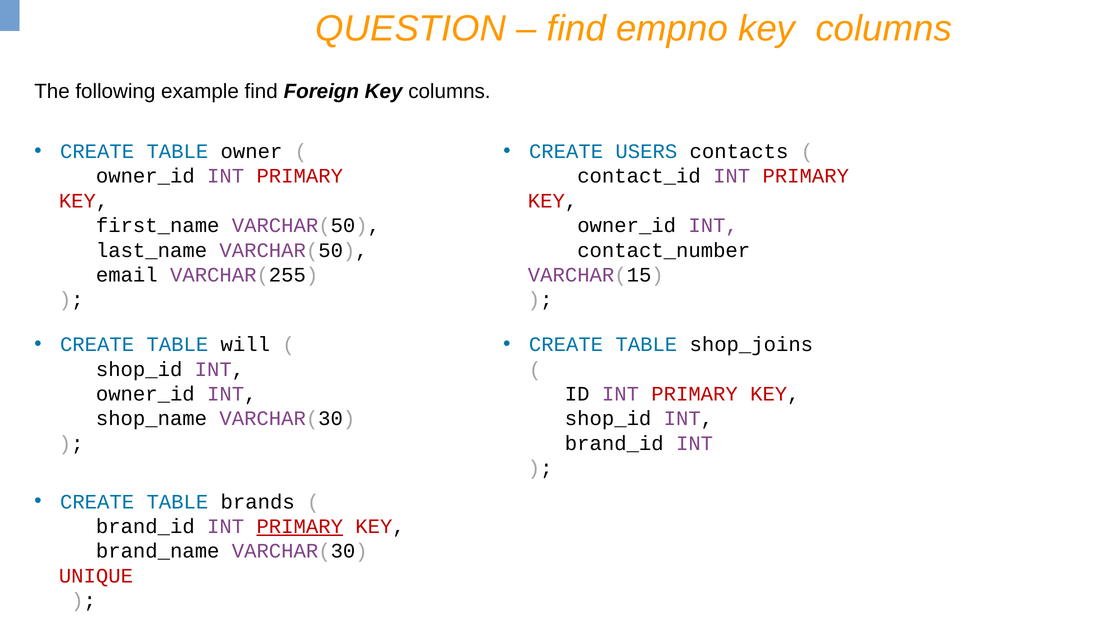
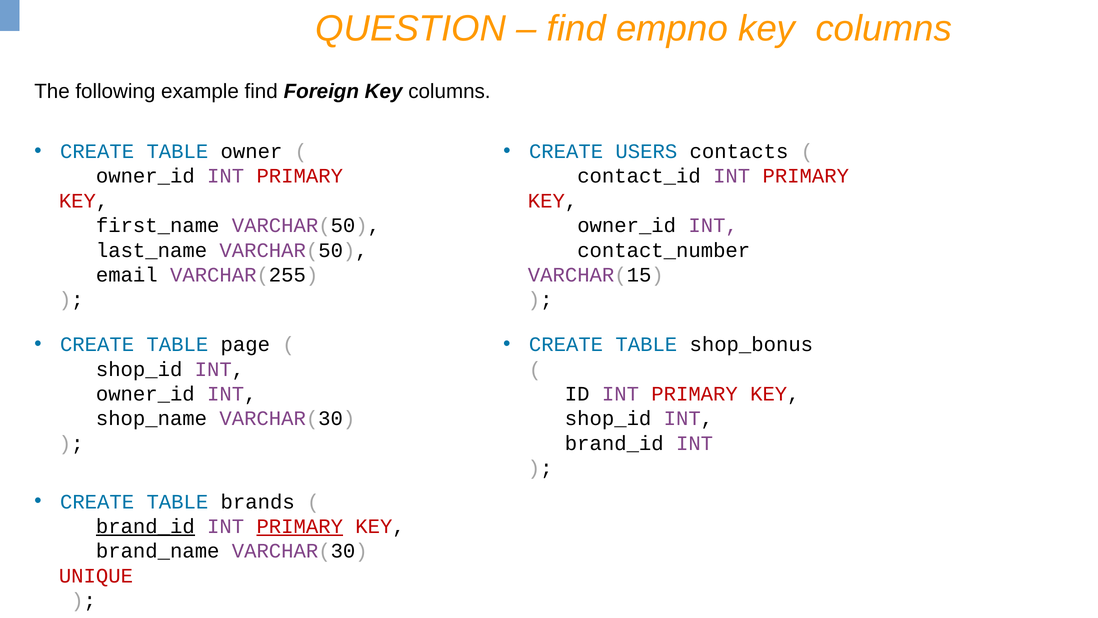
will: will -> page (245, 344)
shop_joins: shop_joins -> shop_bonus (751, 344)
brand_id underline: none -> present (145, 526)
